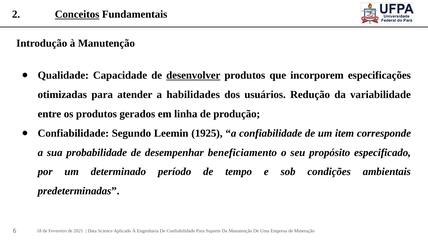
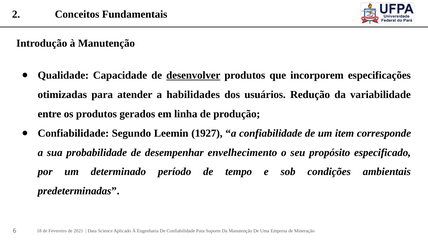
Conceitos underline: present -> none (77, 14)
1925: 1925 -> 1927 (207, 133)
beneficiamento: beneficiamento -> envelhecimento (242, 152)
